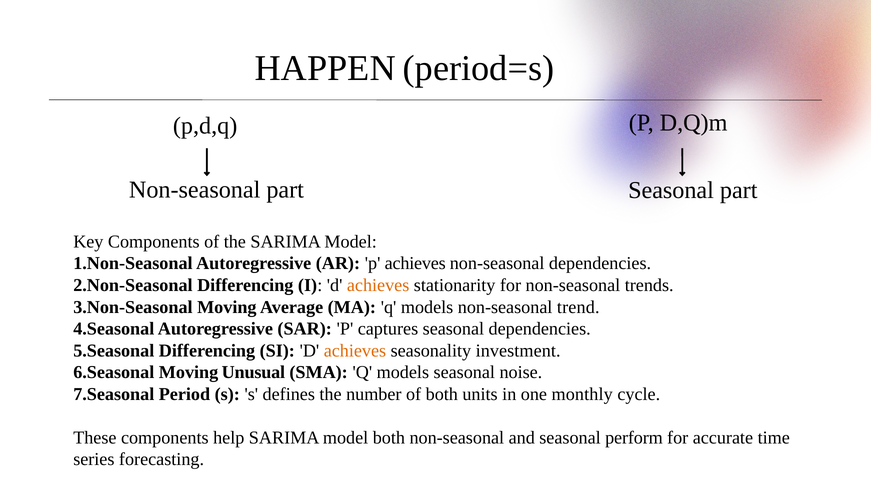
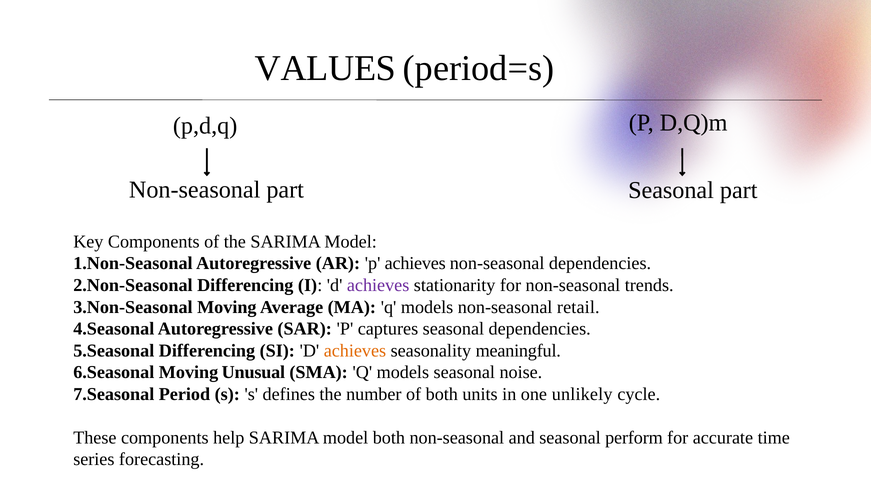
HAPPEN: HAPPEN -> VALUES (325, 68)
achieves colour: orange -> purple (378, 285)
trend: trend -> retail (578, 307)
investment: investment -> meaningful (518, 351)
monthly: monthly -> unlikely (582, 394)
